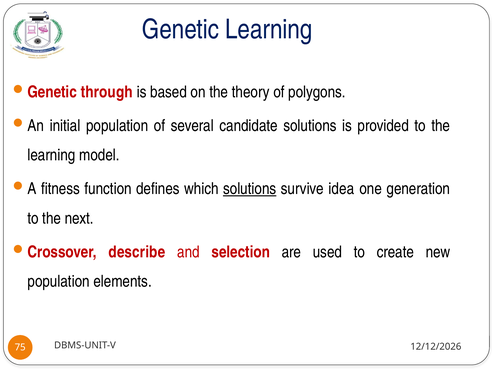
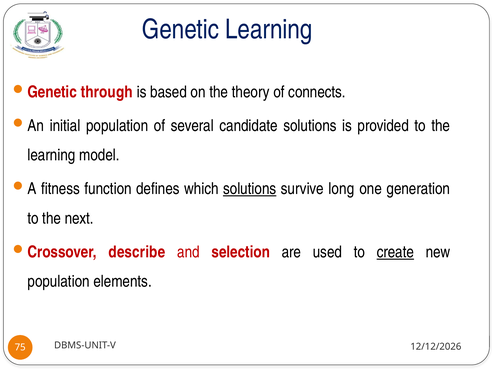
polygons: polygons -> connects (317, 92)
idea: idea -> long (341, 189)
create underline: none -> present (395, 252)
